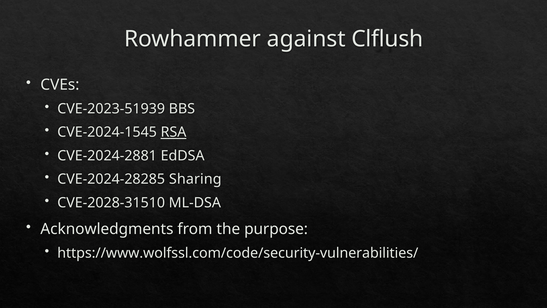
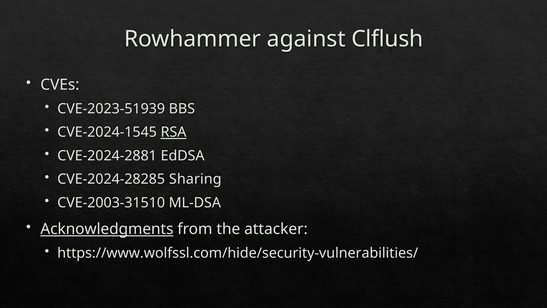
CVE-2028-31510: CVE-2028-31510 -> CVE-2003-31510 (111, 203)
Acknowledgments underline: none -> present (107, 229)
purpose: purpose -> attacker (276, 229)
https://www.wolfssl.com/code/security-vulnerabilities/: https://www.wolfssl.com/code/security-vulnerabilities/ -> https://www.wolfssl.com/hide/security-vulnerabilities/ (238, 253)
